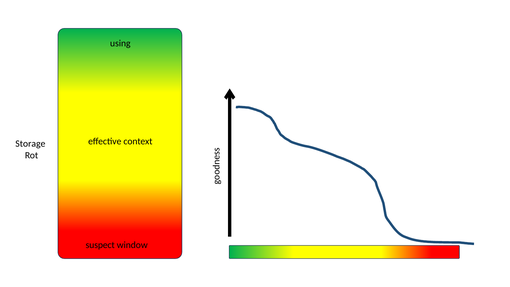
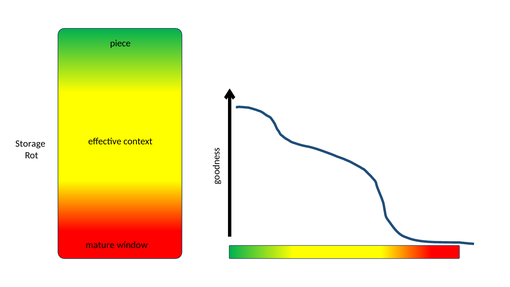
using: using -> piece (120, 43)
suspect: suspect -> mature (100, 245)
